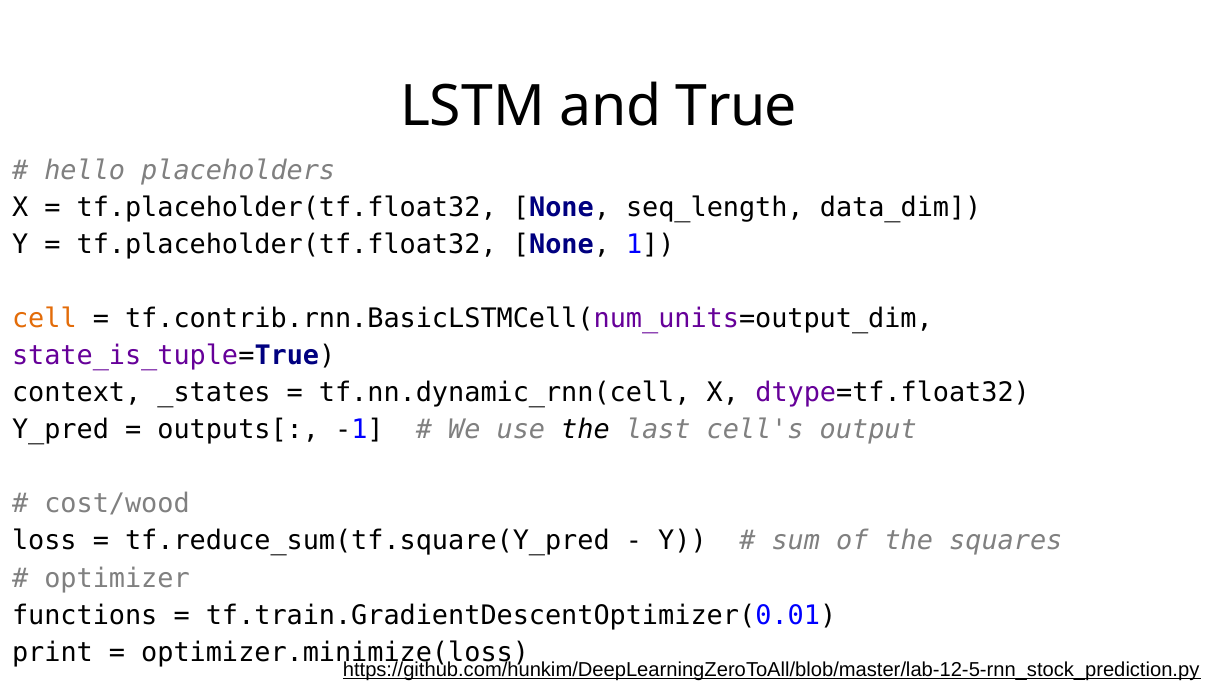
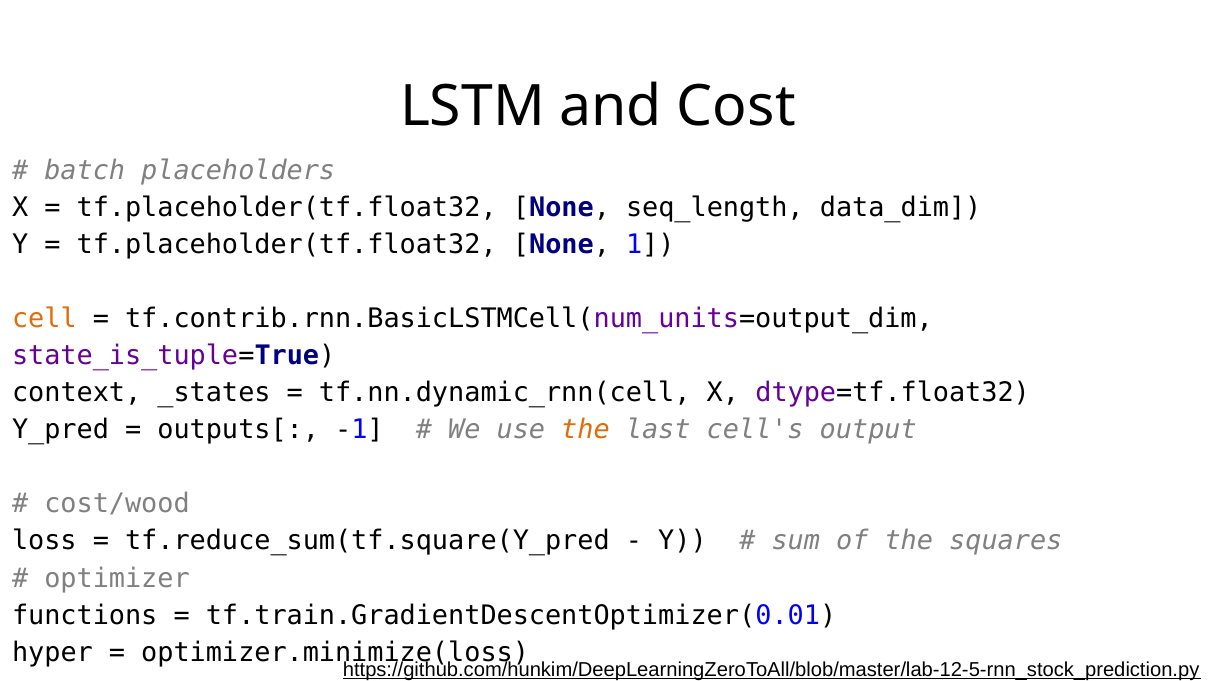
True: True -> Cost (736, 107)
hello: hello -> batch (85, 170)
the colour: black -> orange (585, 430)
print: print -> hyper (52, 653)
